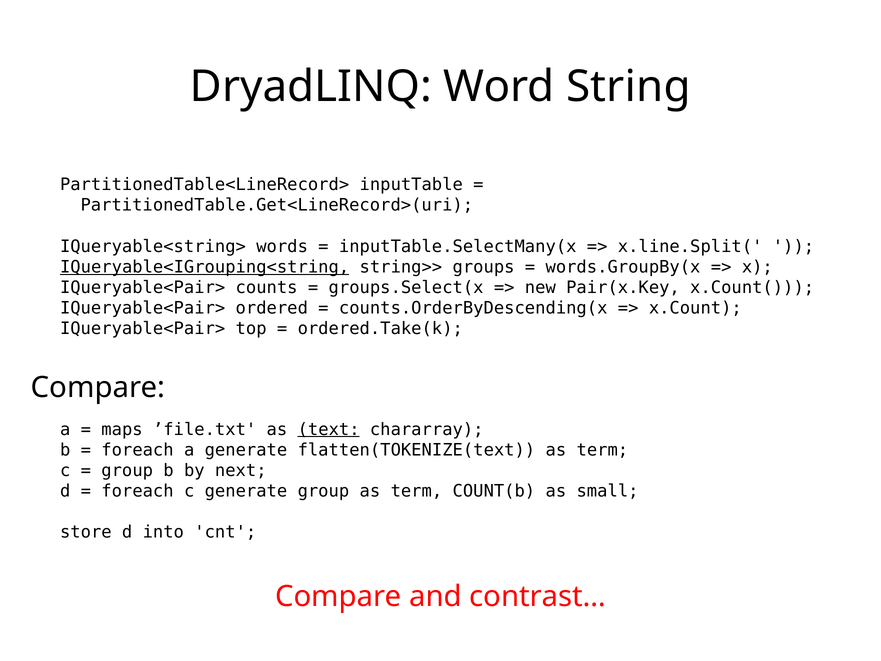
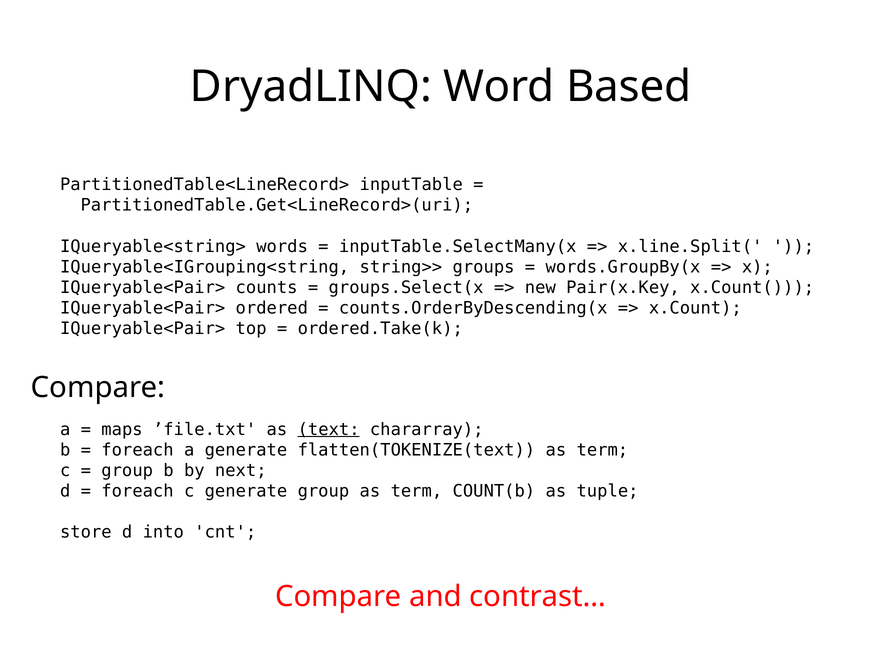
String: String -> Based (629, 87)
IQueryable<IGrouping<string underline: present -> none (205, 267)
small: small -> tuple (608, 491)
